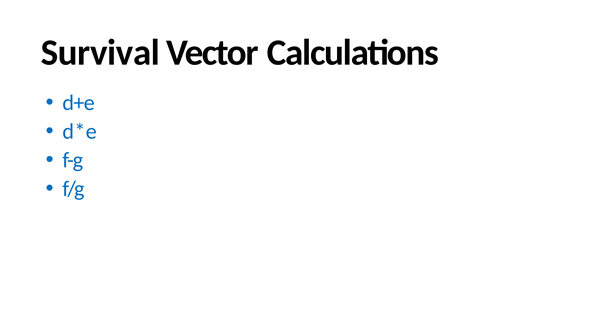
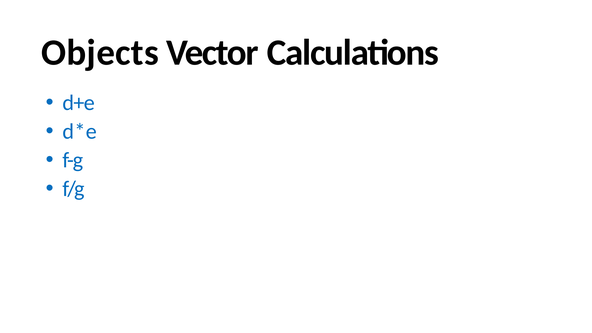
Survival: Survival -> Objects (100, 53)
